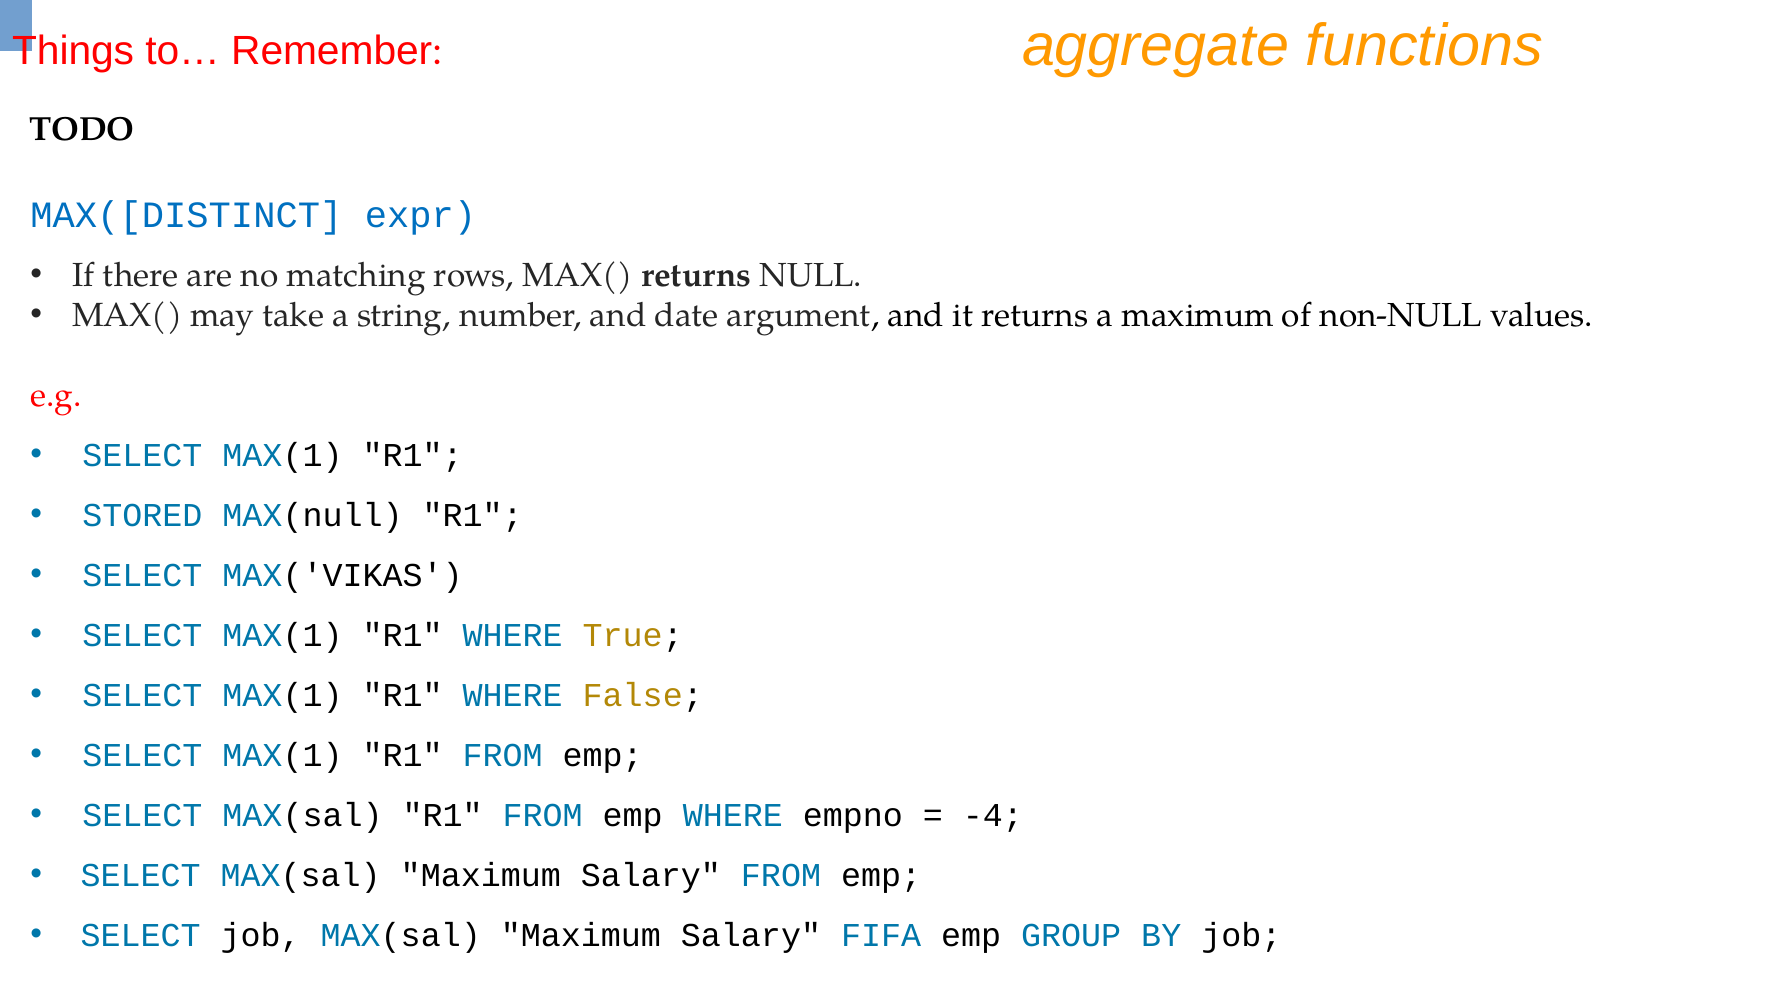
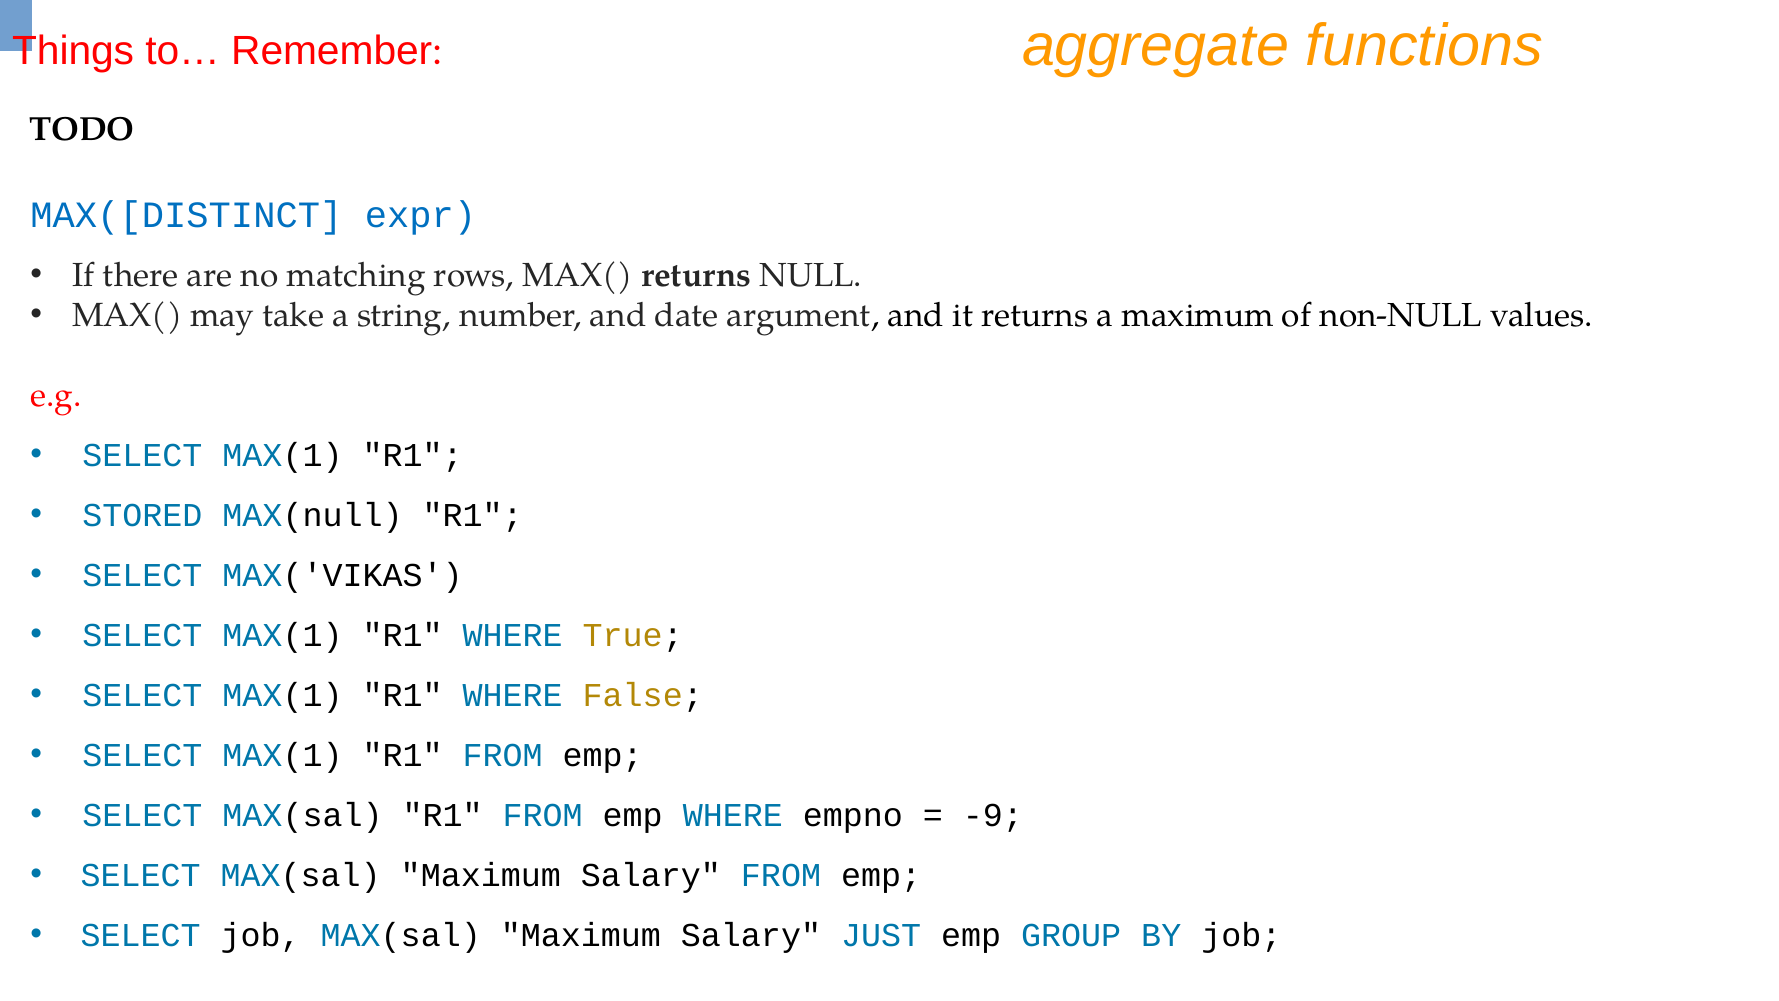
-4: -4 -> -9 (993, 815)
FIFA: FIFA -> JUST (881, 935)
